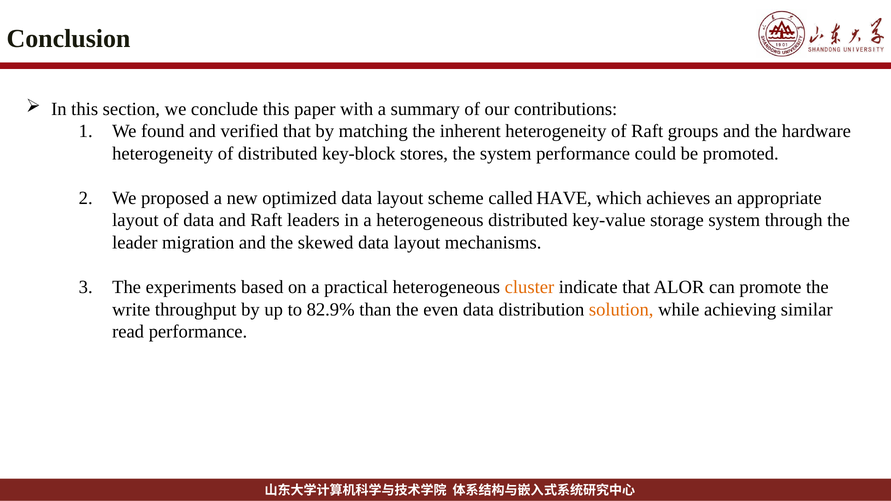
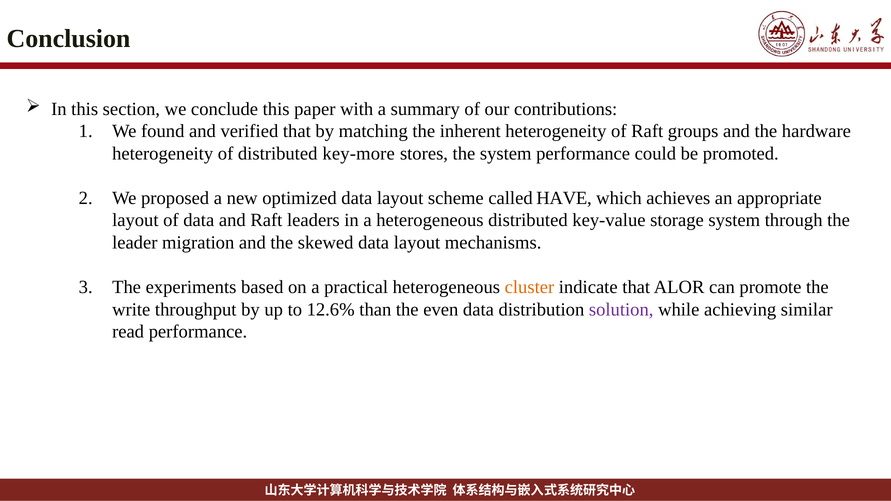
key-block: key-block -> key-more (359, 154)
82.9%: 82.9% -> 12.6% (331, 310)
solution colour: orange -> purple (621, 310)
